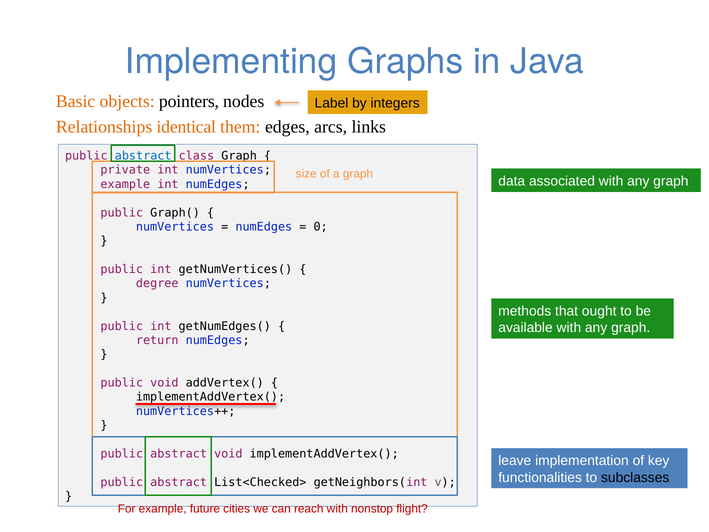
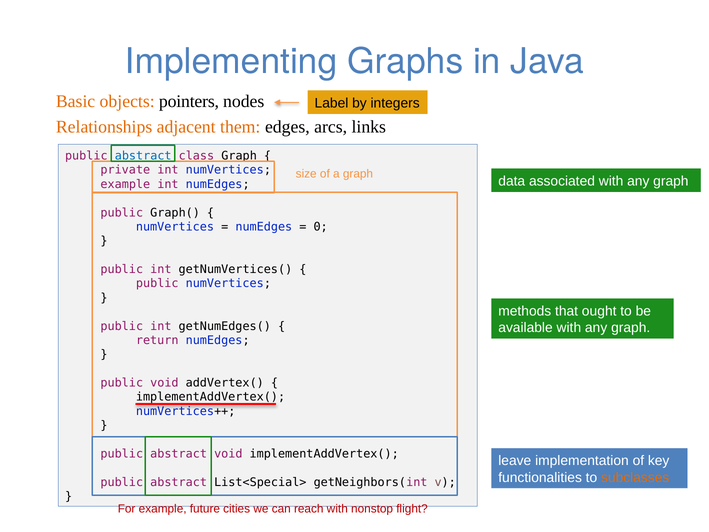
identical: identical -> adjacent (186, 127)
degree: degree -> public (157, 283)
subclasses colour: black -> orange (635, 477)
List<Checked>: List<Checked> -> List<Special> (260, 482)
